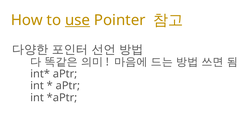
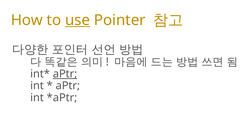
aPtr underline: none -> present (65, 74)
